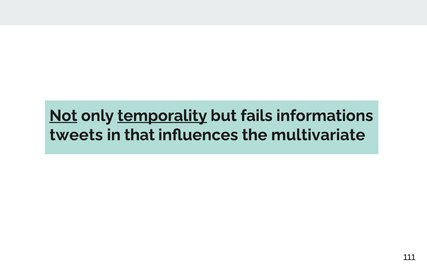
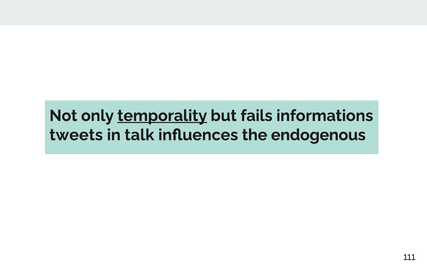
Not underline: present -> none (63, 116)
that: that -> talk (139, 135)
multivariate: multivariate -> endogenous (318, 135)
